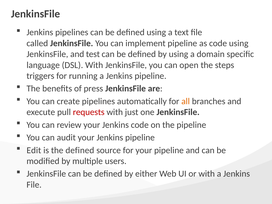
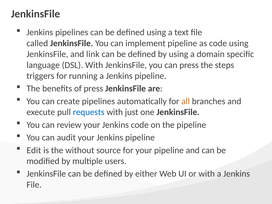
test: test -> link (93, 54)
can open: open -> press (189, 65)
requests colour: red -> blue (89, 112)
the defined: defined -> without (80, 150)
